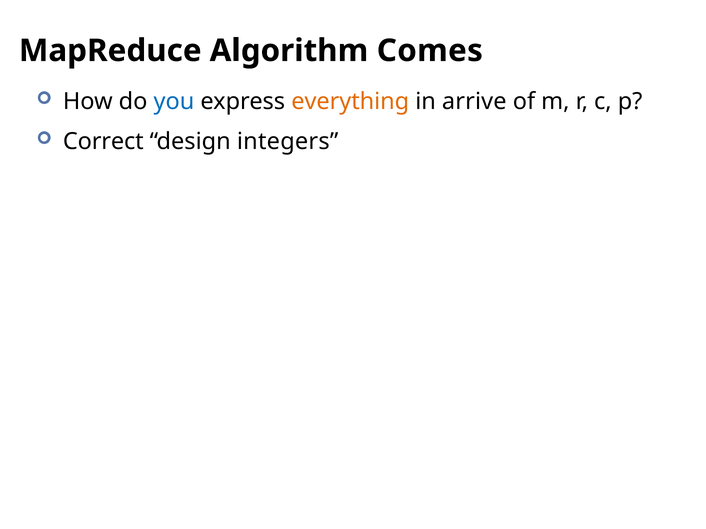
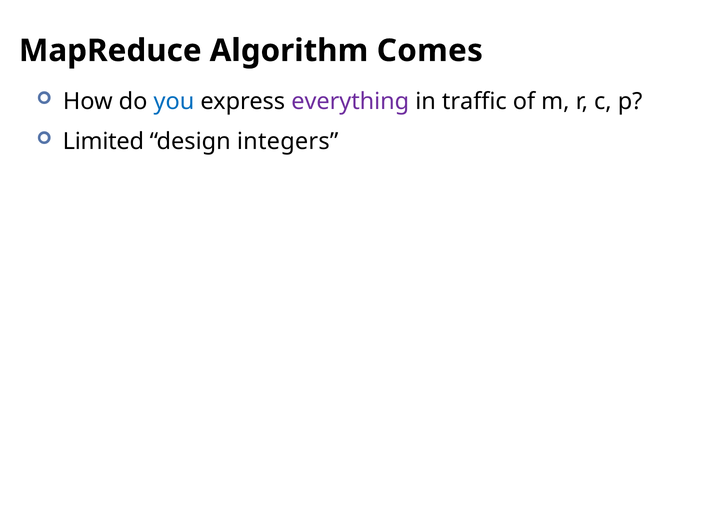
everything colour: orange -> purple (350, 102)
arrive: arrive -> traffic (474, 102)
Correct: Correct -> Limited (103, 142)
